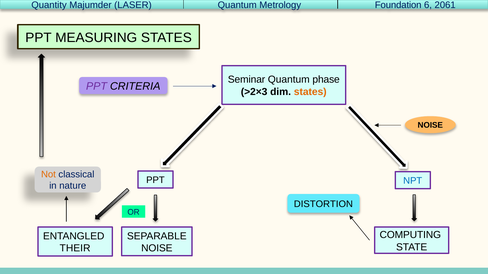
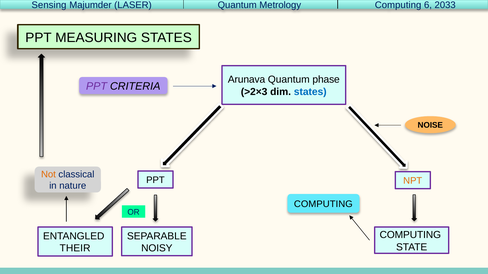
Quantity: Quantity -> Sensing (49, 5)
Metrology Foundation: Foundation -> Computing (398, 5)
2061: 2061 -> 2033 (445, 5)
Seminar: Seminar -> Arunava (247, 80)
states colour: orange -> blue (310, 92)
NPT colour: blue -> orange (413, 181)
DISTORTION: DISTORTION -> COMPUTING (323, 204)
NOISE: NOISE -> NOISY (157, 249)
